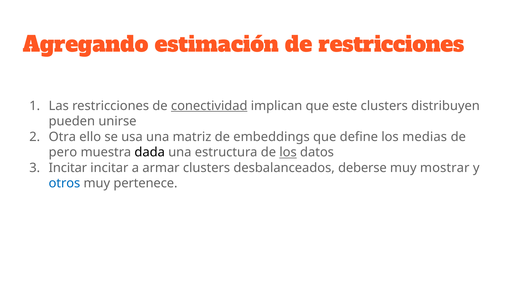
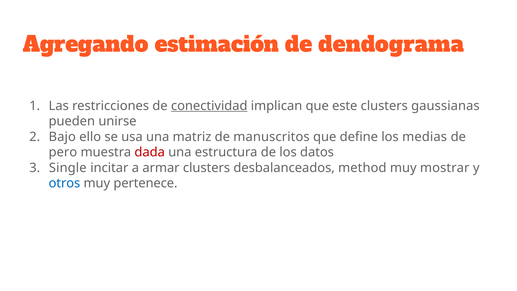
de restricciones: restricciones -> dendograma (391, 45)
distribuyen: distribuyen -> gaussianas (445, 106)
Otra: Otra -> Bajo (62, 137)
embeddings: embeddings -> manuscritos (272, 137)
dada colour: black -> red (150, 152)
los underline: present -> none (288, 152)
Incitar: Incitar -> Single (68, 168)
deberse: deberse -> method (362, 168)
